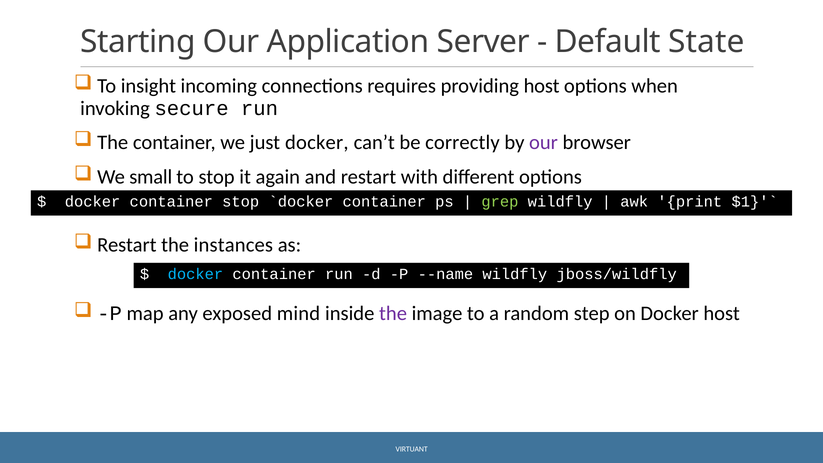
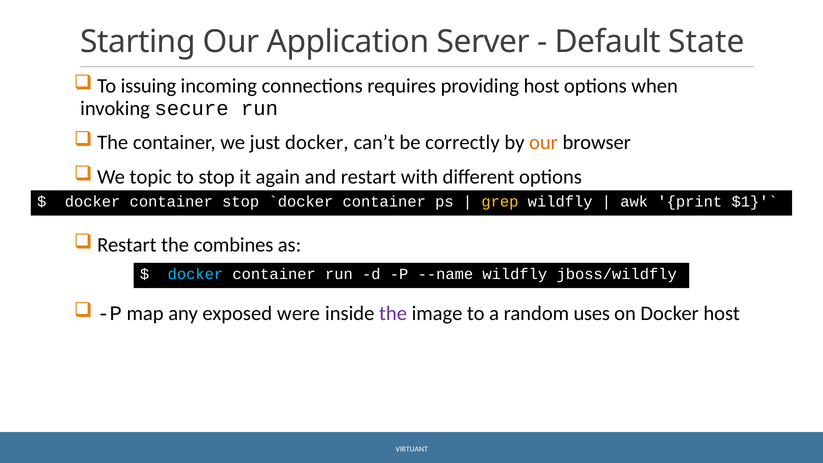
insight: insight -> issuing (148, 86)
our colour: purple -> orange (543, 143)
small: small -> topic (151, 177)
grep colour: light green -> yellow (500, 202)
instances: instances -> combines (234, 245)
mind: mind -> were (298, 314)
step: step -> uses (592, 314)
